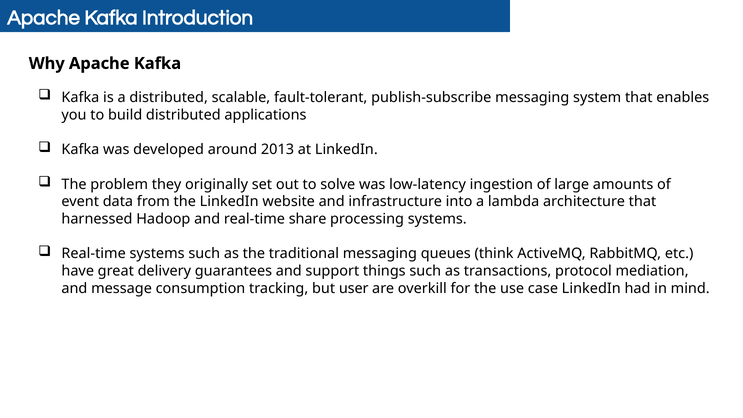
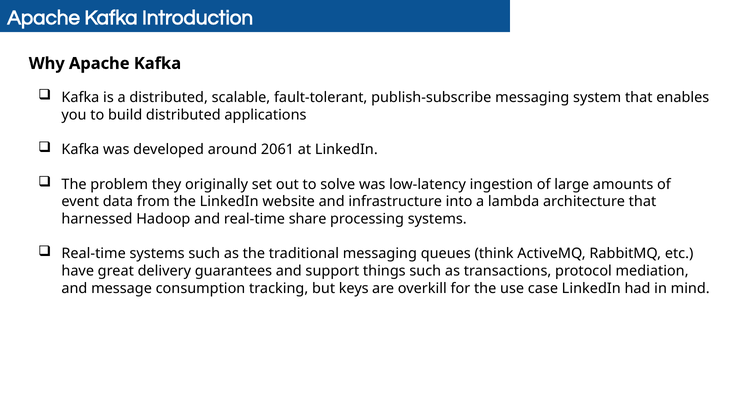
2013: 2013 -> 2061 (278, 150)
user: user -> keys (354, 288)
